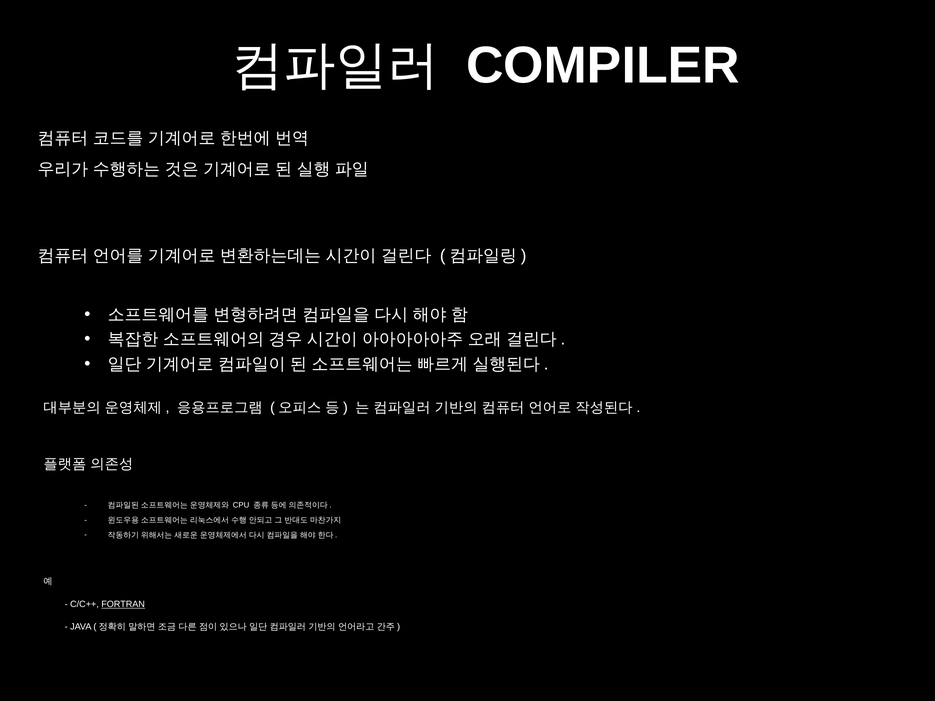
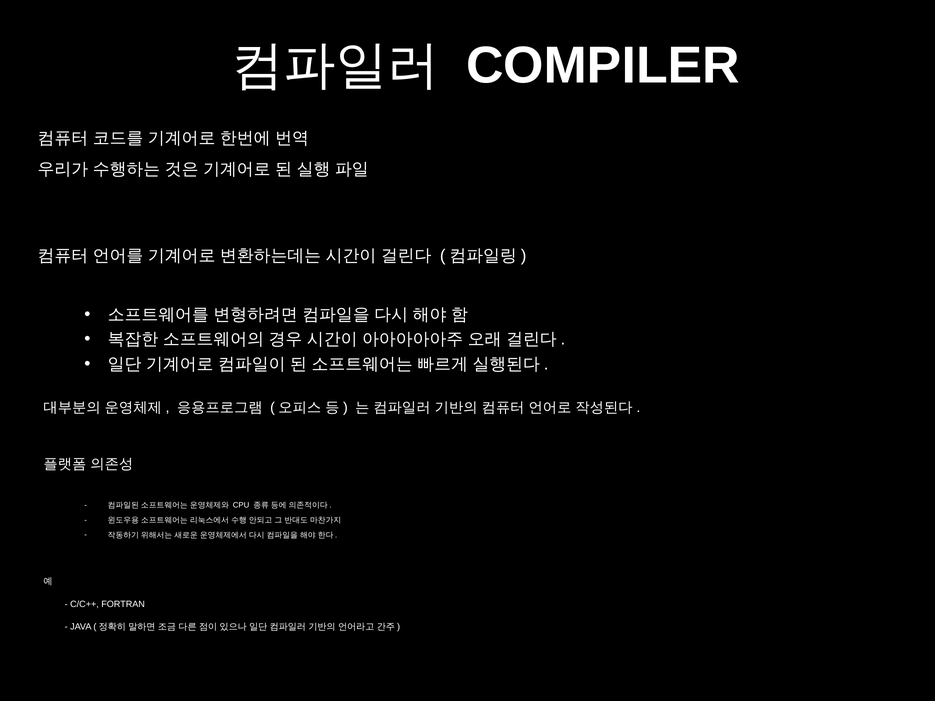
FORTRAN underline: present -> none (123, 604)
